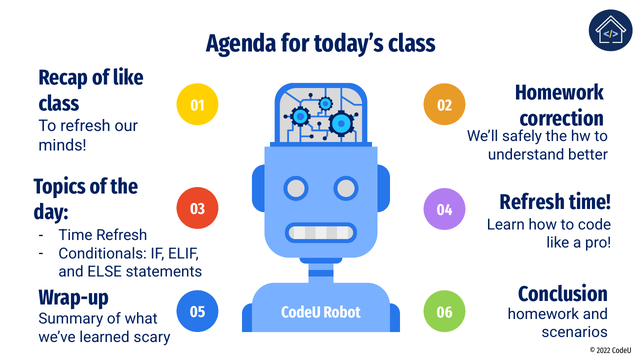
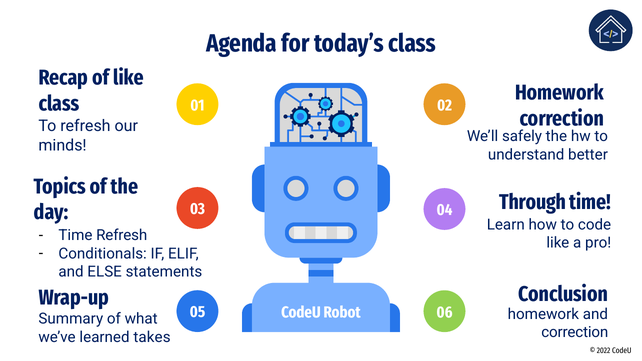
Refresh: Refresh -> Through (533, 202)
scenarios: scenarios -> correction (575, 333)
scary: scary -> takes (152, 337)
